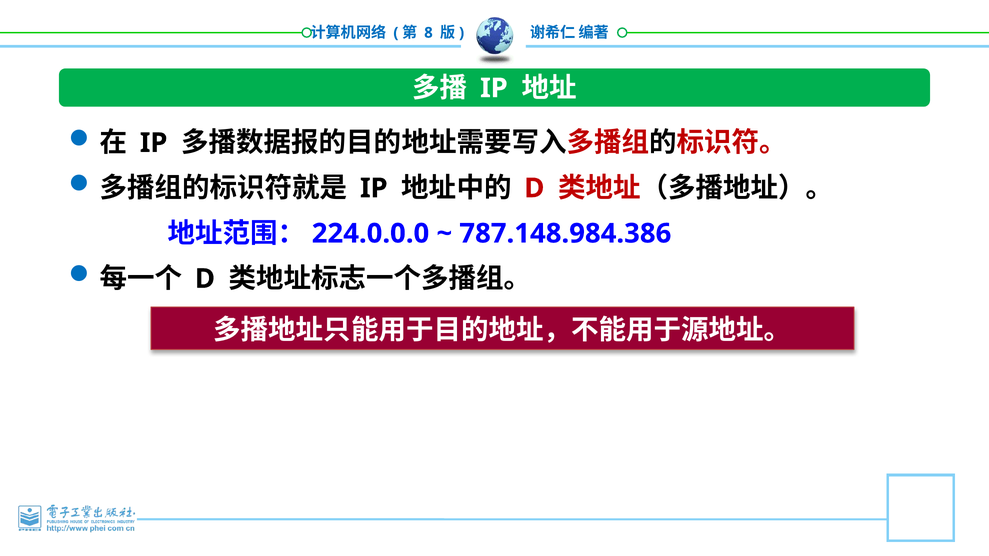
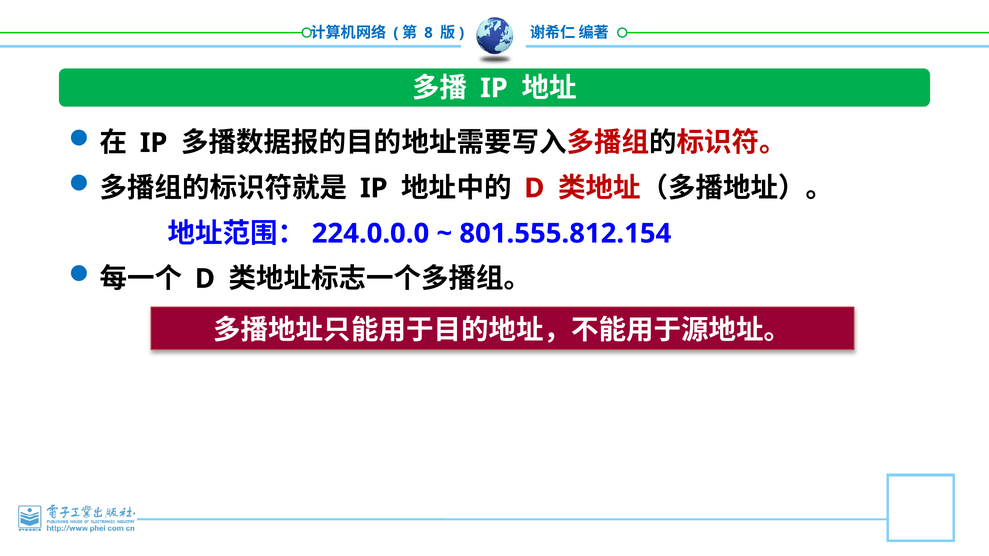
787.148.984.386: 787.148.984.386 -> 801.555.812.154 (565, 234)
